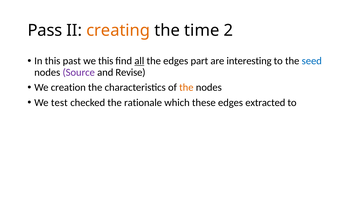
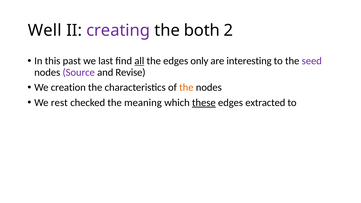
Pass: Pass -> Well (45, 30)
creating colour: orange -> purple (118, 30)
time: time -> both (202, 30)
we this: this -> last (106, 61)
part: part -> only (199, 61)
seed colour: blue -> purple (312, 61)
test: test -> rest (59, 103)
rationale: rationale -> meaning (143, 103)
these underline: none -> present (204, 103)
